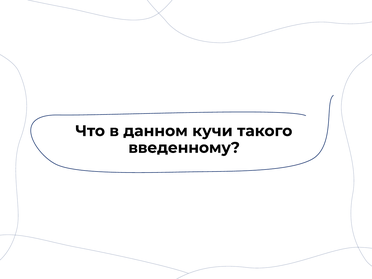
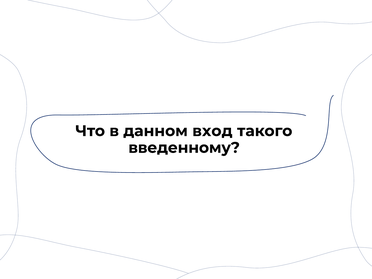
кучи: кучи -> вход (212, 131)
